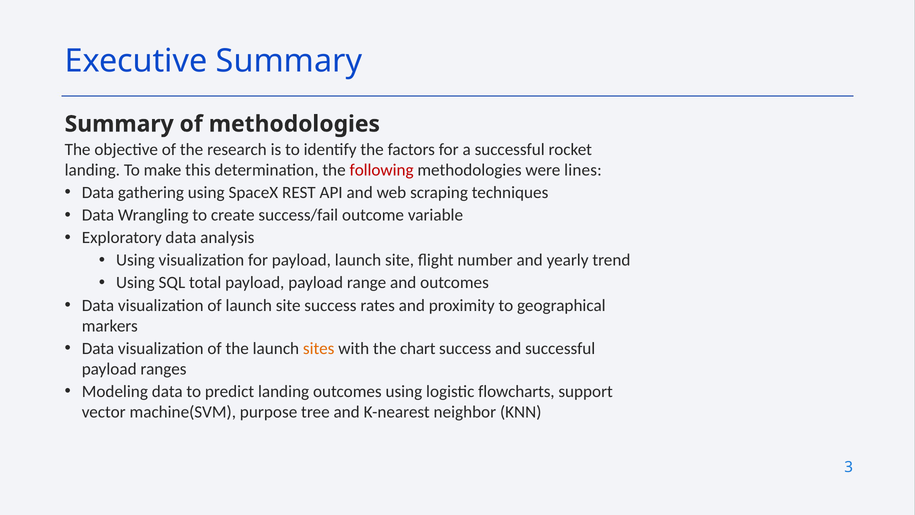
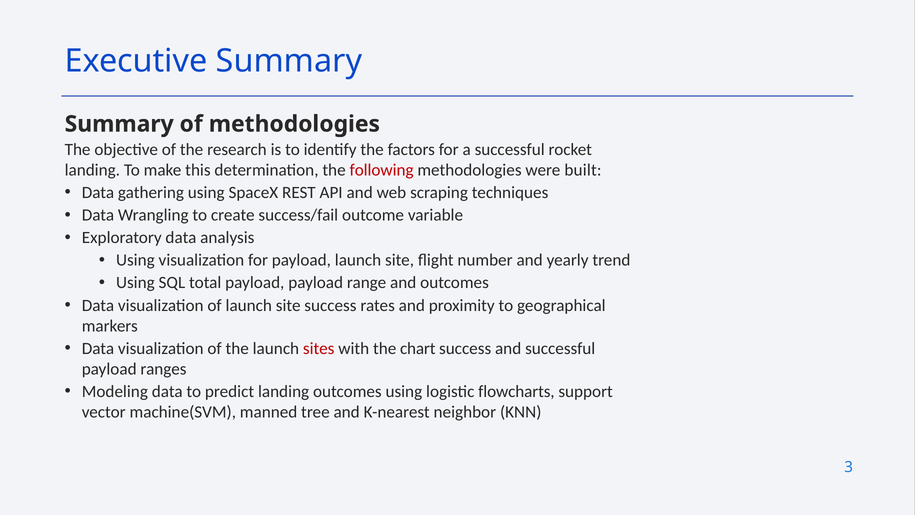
lines: lines -> built (583, 170)
sites colour: orange -> red (319, 348)
purpose: purpose -> manned (269, 412)
